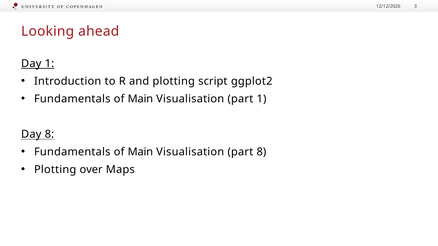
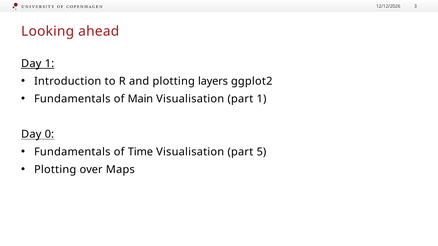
script: script -> layers (213, 81)
Day 8: 8 -> 0 (49, 134)
Main: Main -> Time (140, 152)
part 8: 8 -> 5 (261, 152)
